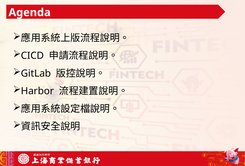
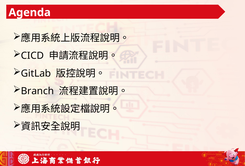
Harbor: Harbor -> Branch (37, 91)
